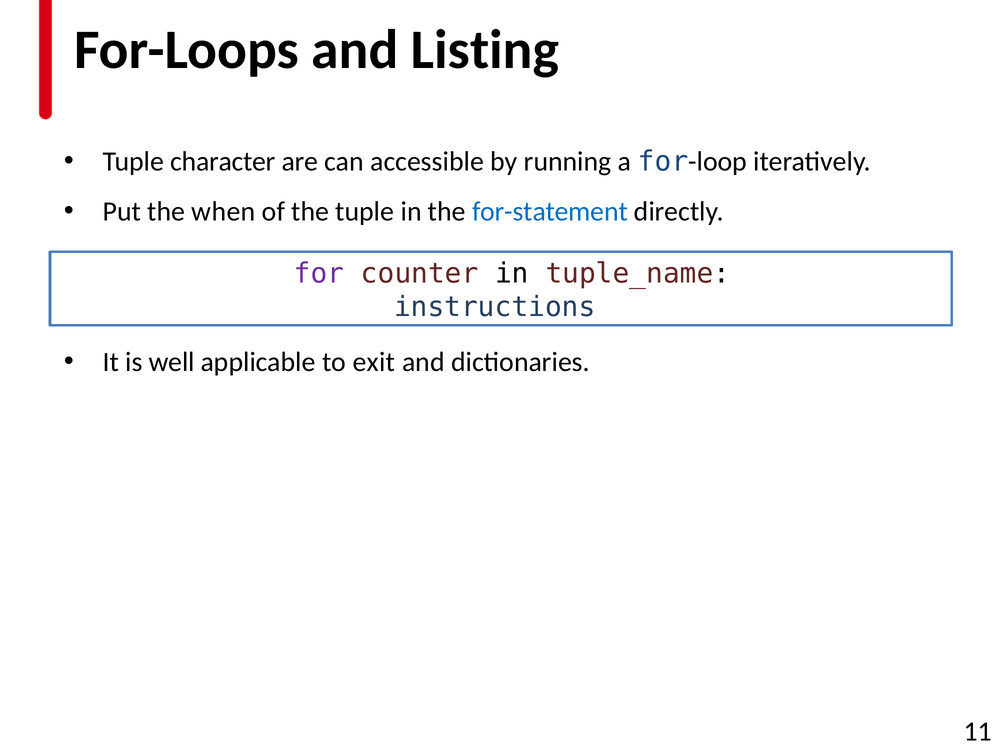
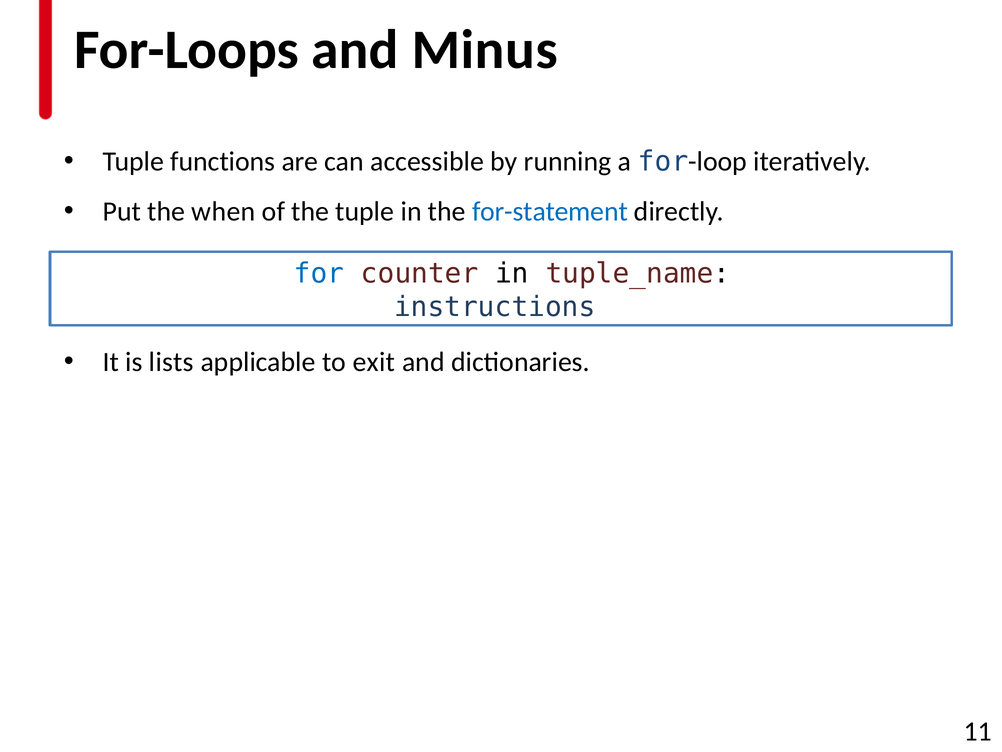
Listing: Listing -> Minus (485, 50)
character: character -> functions (223, 161)
for colour: purple -> blue (319, 274)
well: well -> lists (171, 362)
